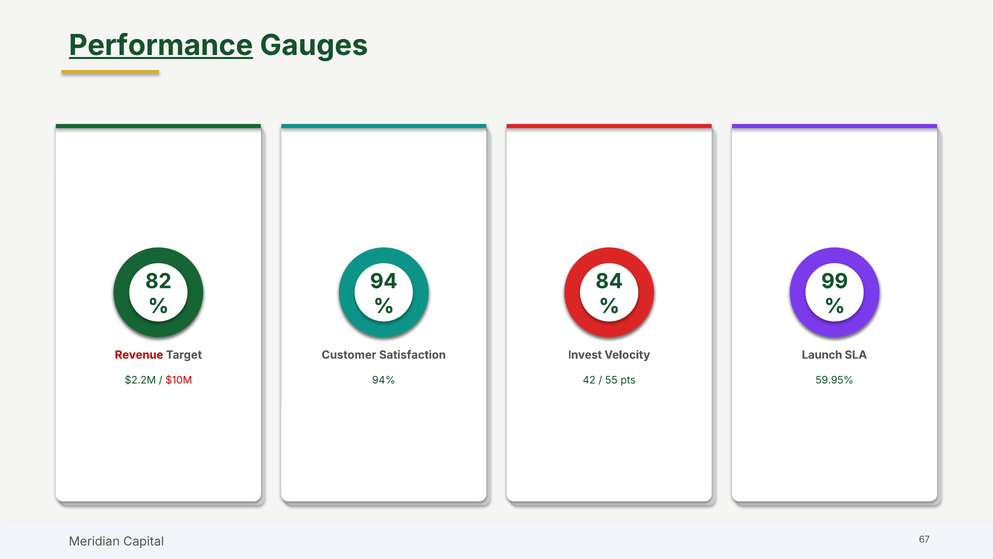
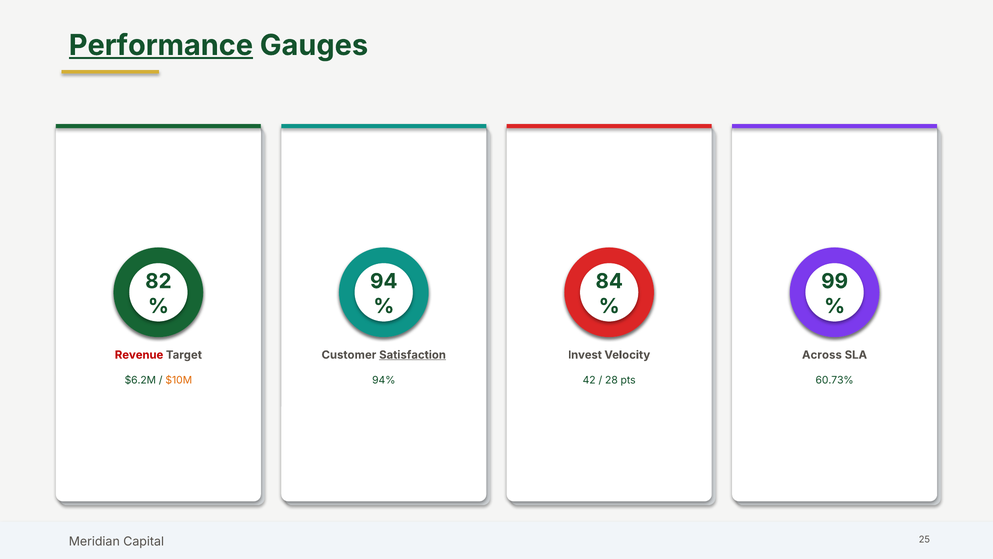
Satisfaction underline: none -> present (413, 355)
Launch: Launch -> Across (822, 355)
$2.2M: $2.2M -> $6.2M (140, 380)
$10M colour: red -> orange (179, 380)
55: 55 -> 28 (611, 380)
59.95%: 59.95% -> 60.73% (835, 380)
67: 67 -> 25 (924, 539)
